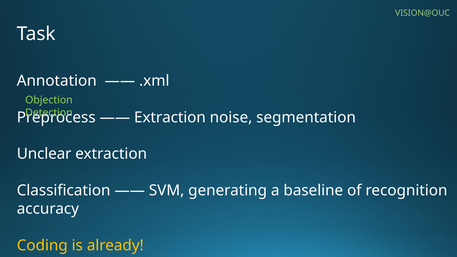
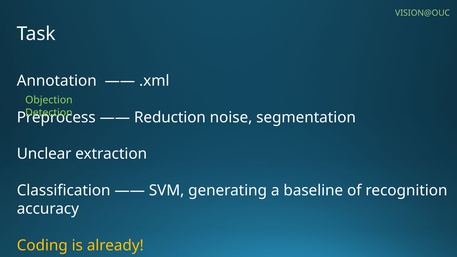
Extraction: Extraction -> Reduction (170, 117)
